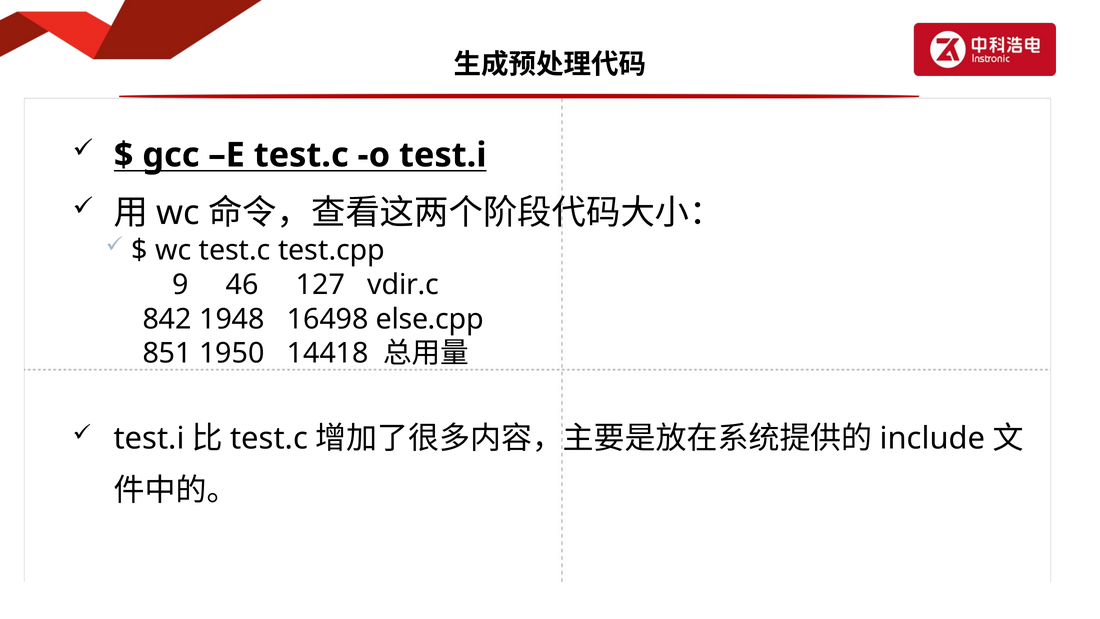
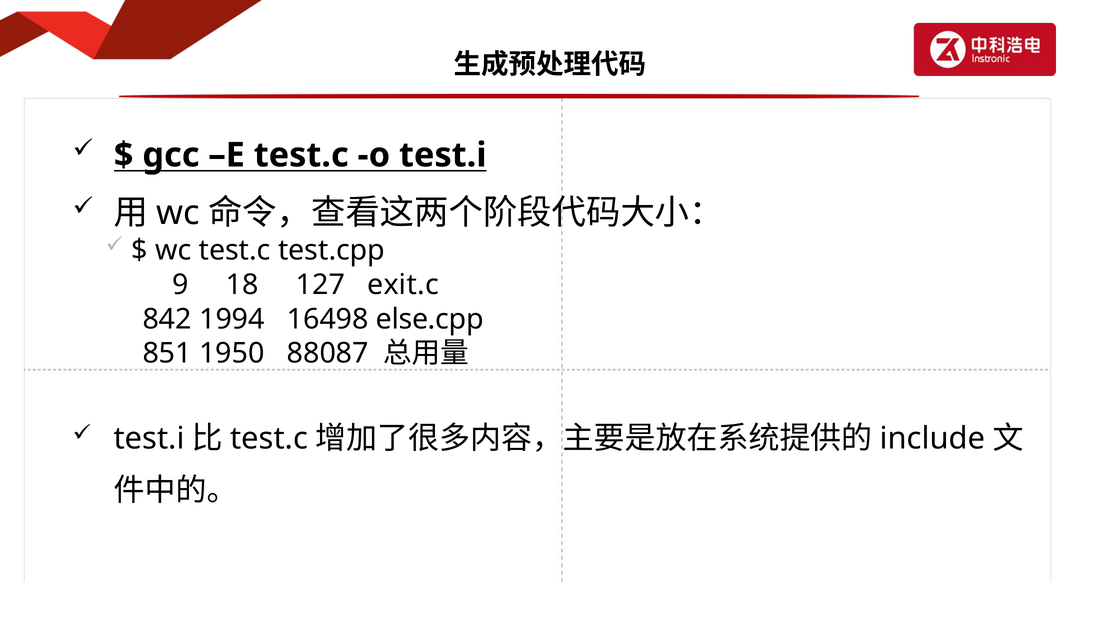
46: 46 -> 18 (242, 285)
vdir.c: vdir.c -> exit.c (403, 285)
1948: 1948 -> 1994 (232, 319)
14418: 14418 -> 88087 (328, 353)
